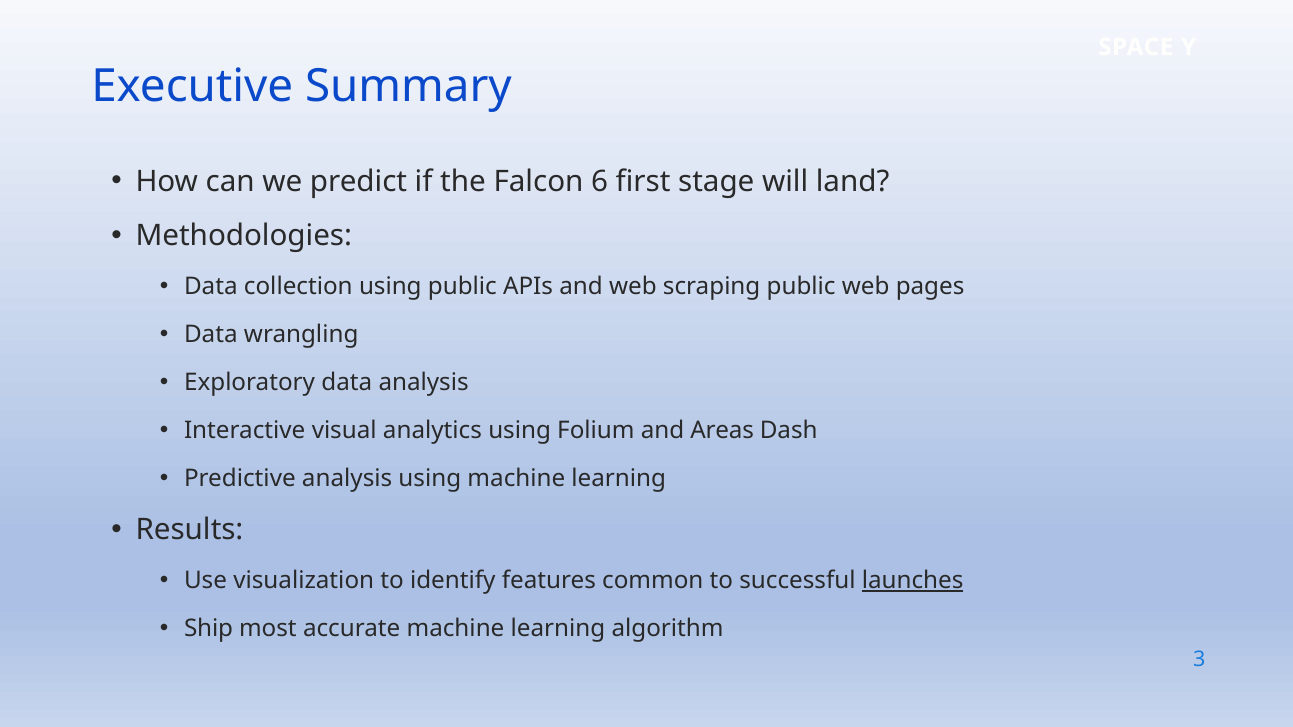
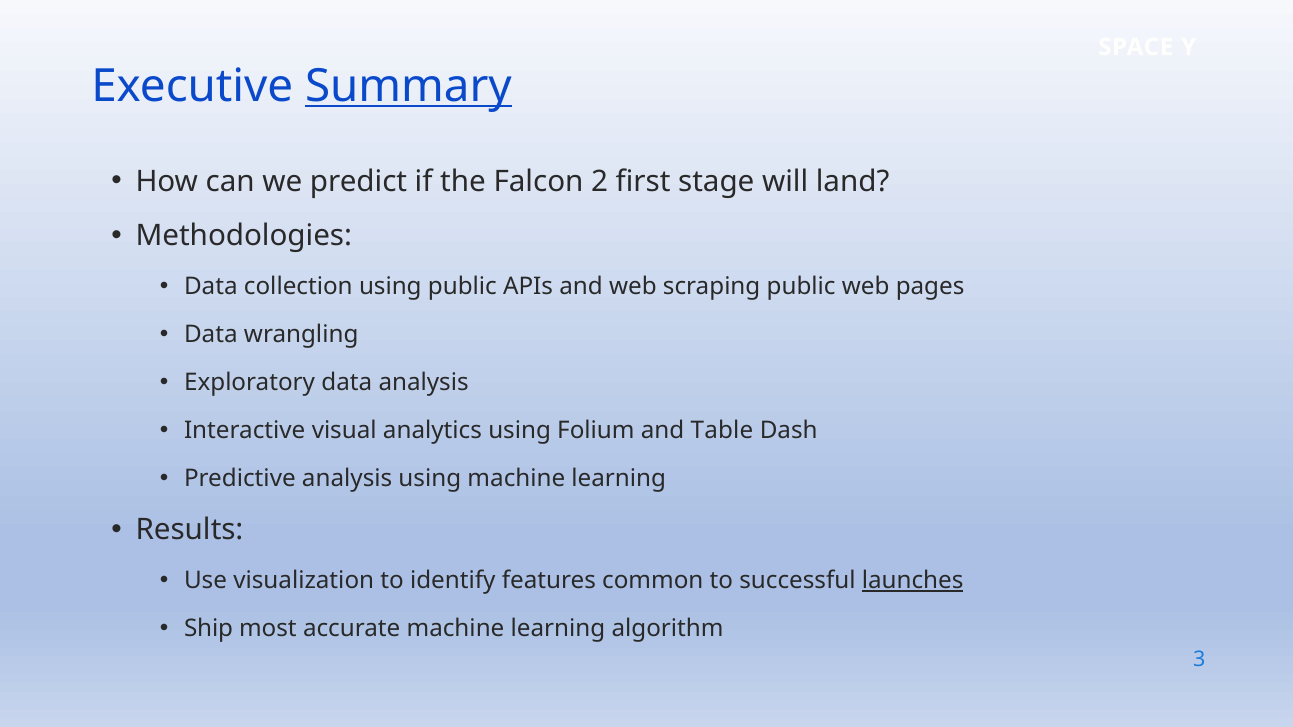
Summary underline: none -> present (408, 86)
6: 6 -> 2 (600, 182)
Areas: Areas -> Table (722, 431)
